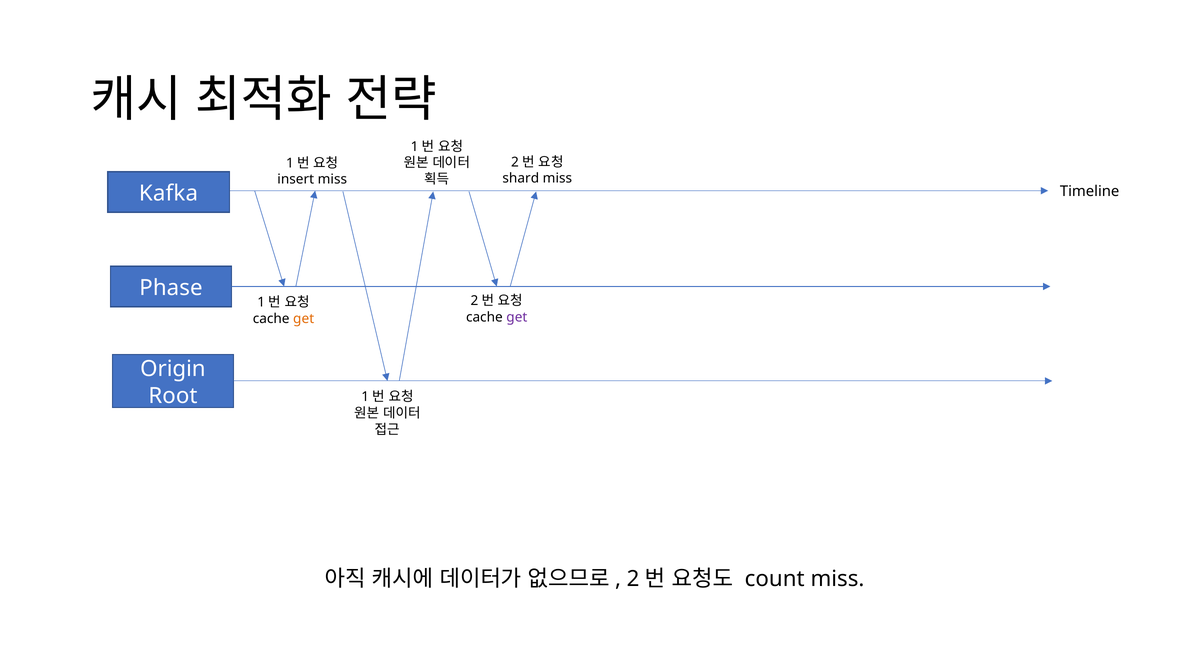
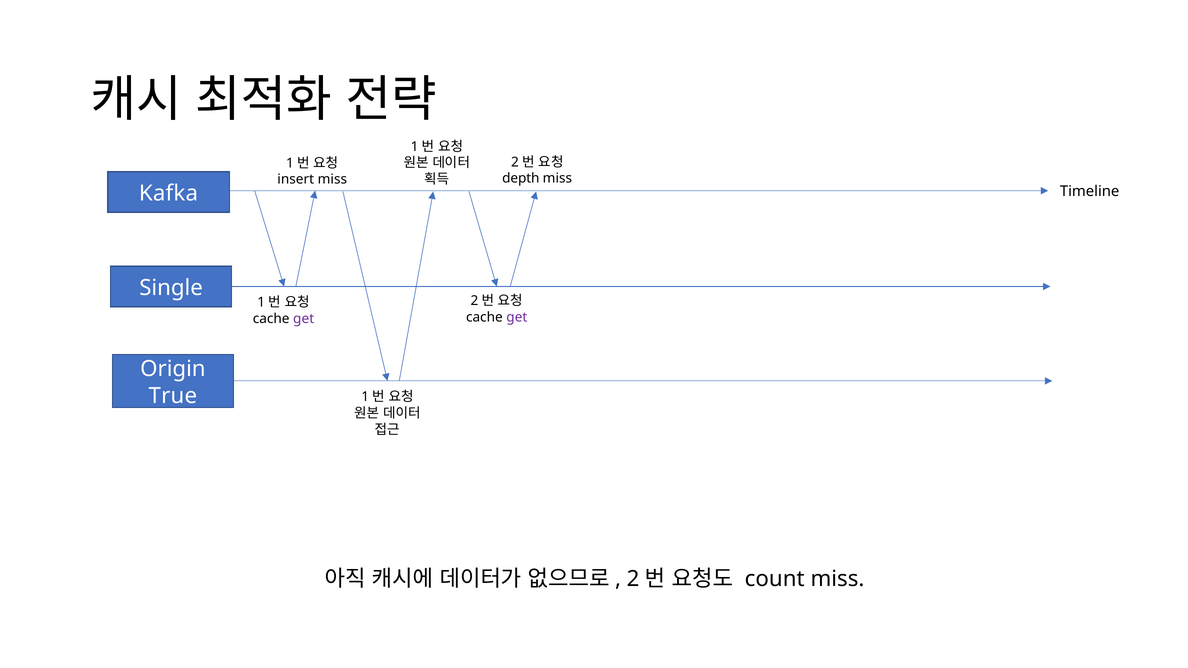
shard: shard -> depth (521, 178)
Phase: Phase -> Single (171, 288)
get colour: orange -> purple (304, 319)
Root: Root -> True (173, 396)
